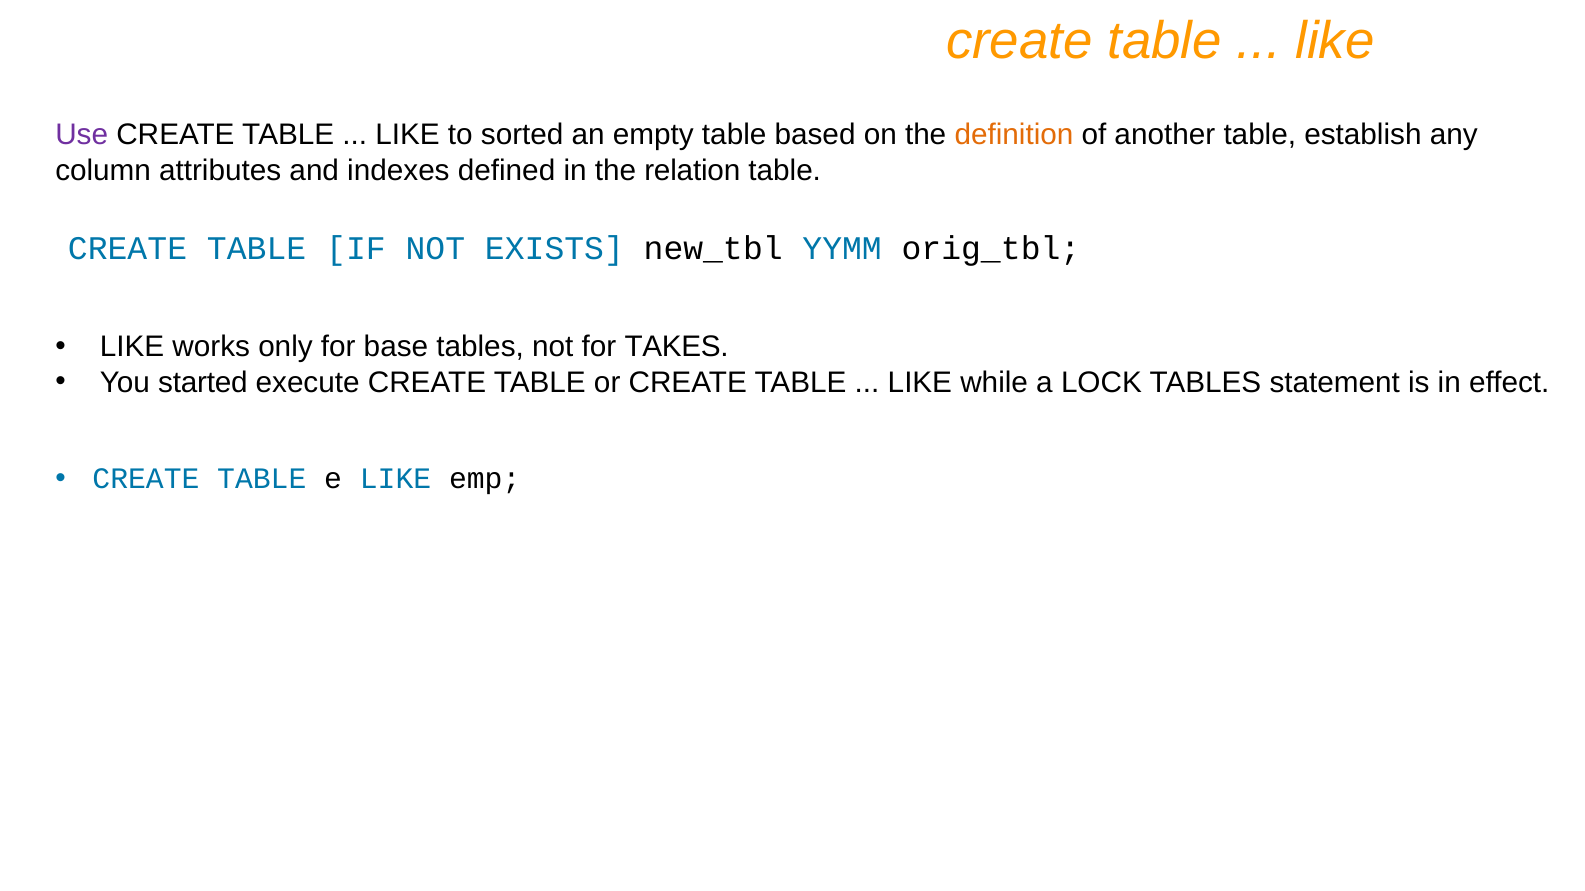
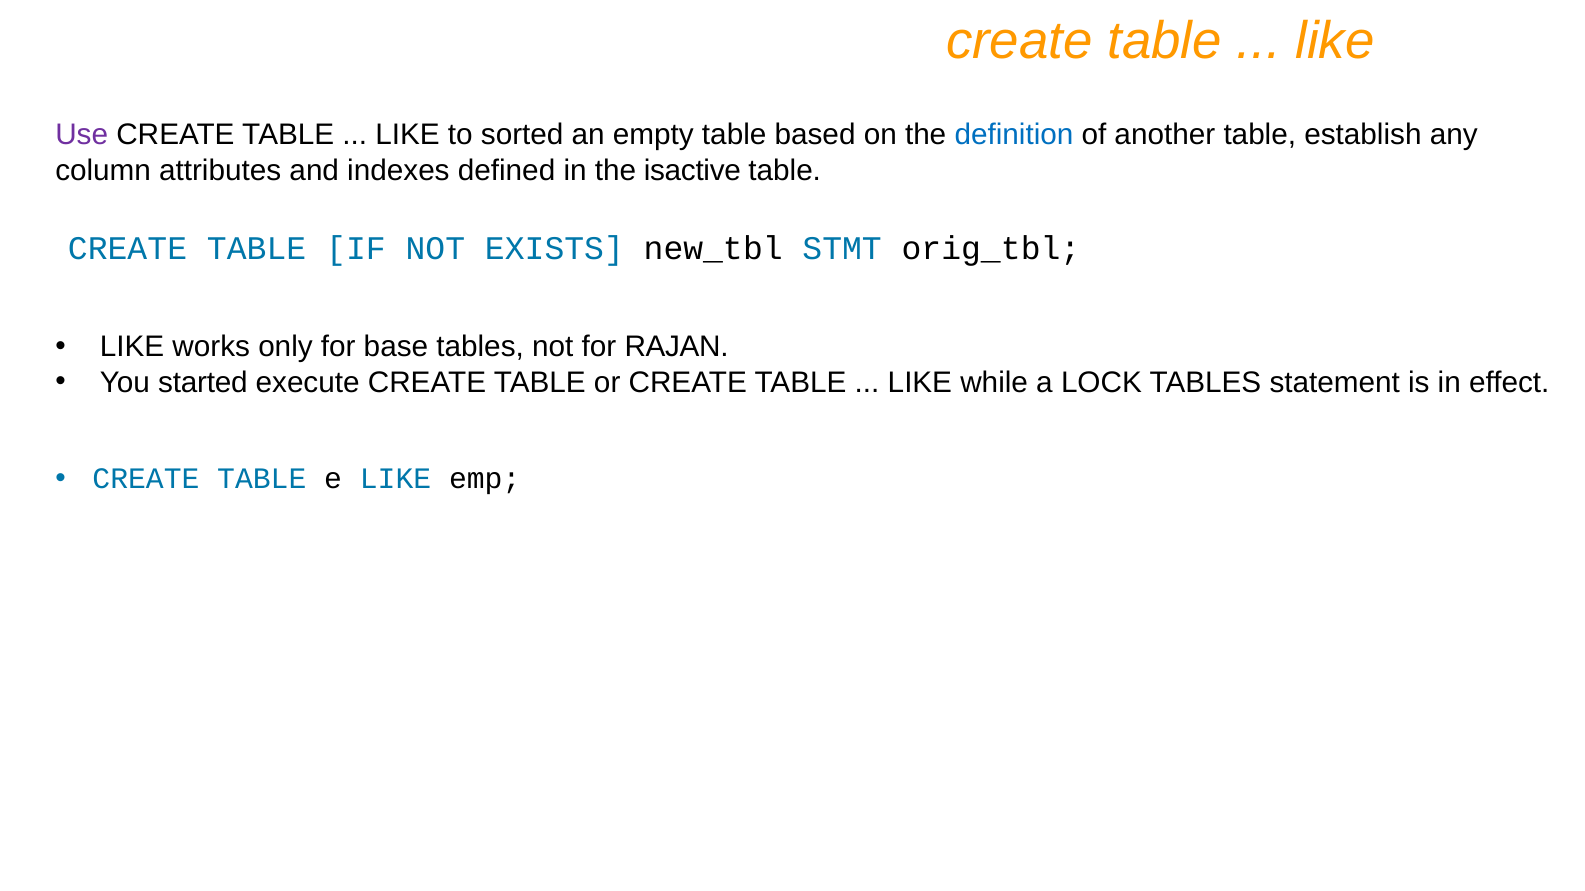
definition colour: orange -> blue (1014, 135)
relation: relation -> isactive (692, 170)
YYMM: YYMM -> STMT (842, 249)
TAKES: TAKES -> RAJAN (677, 347)
